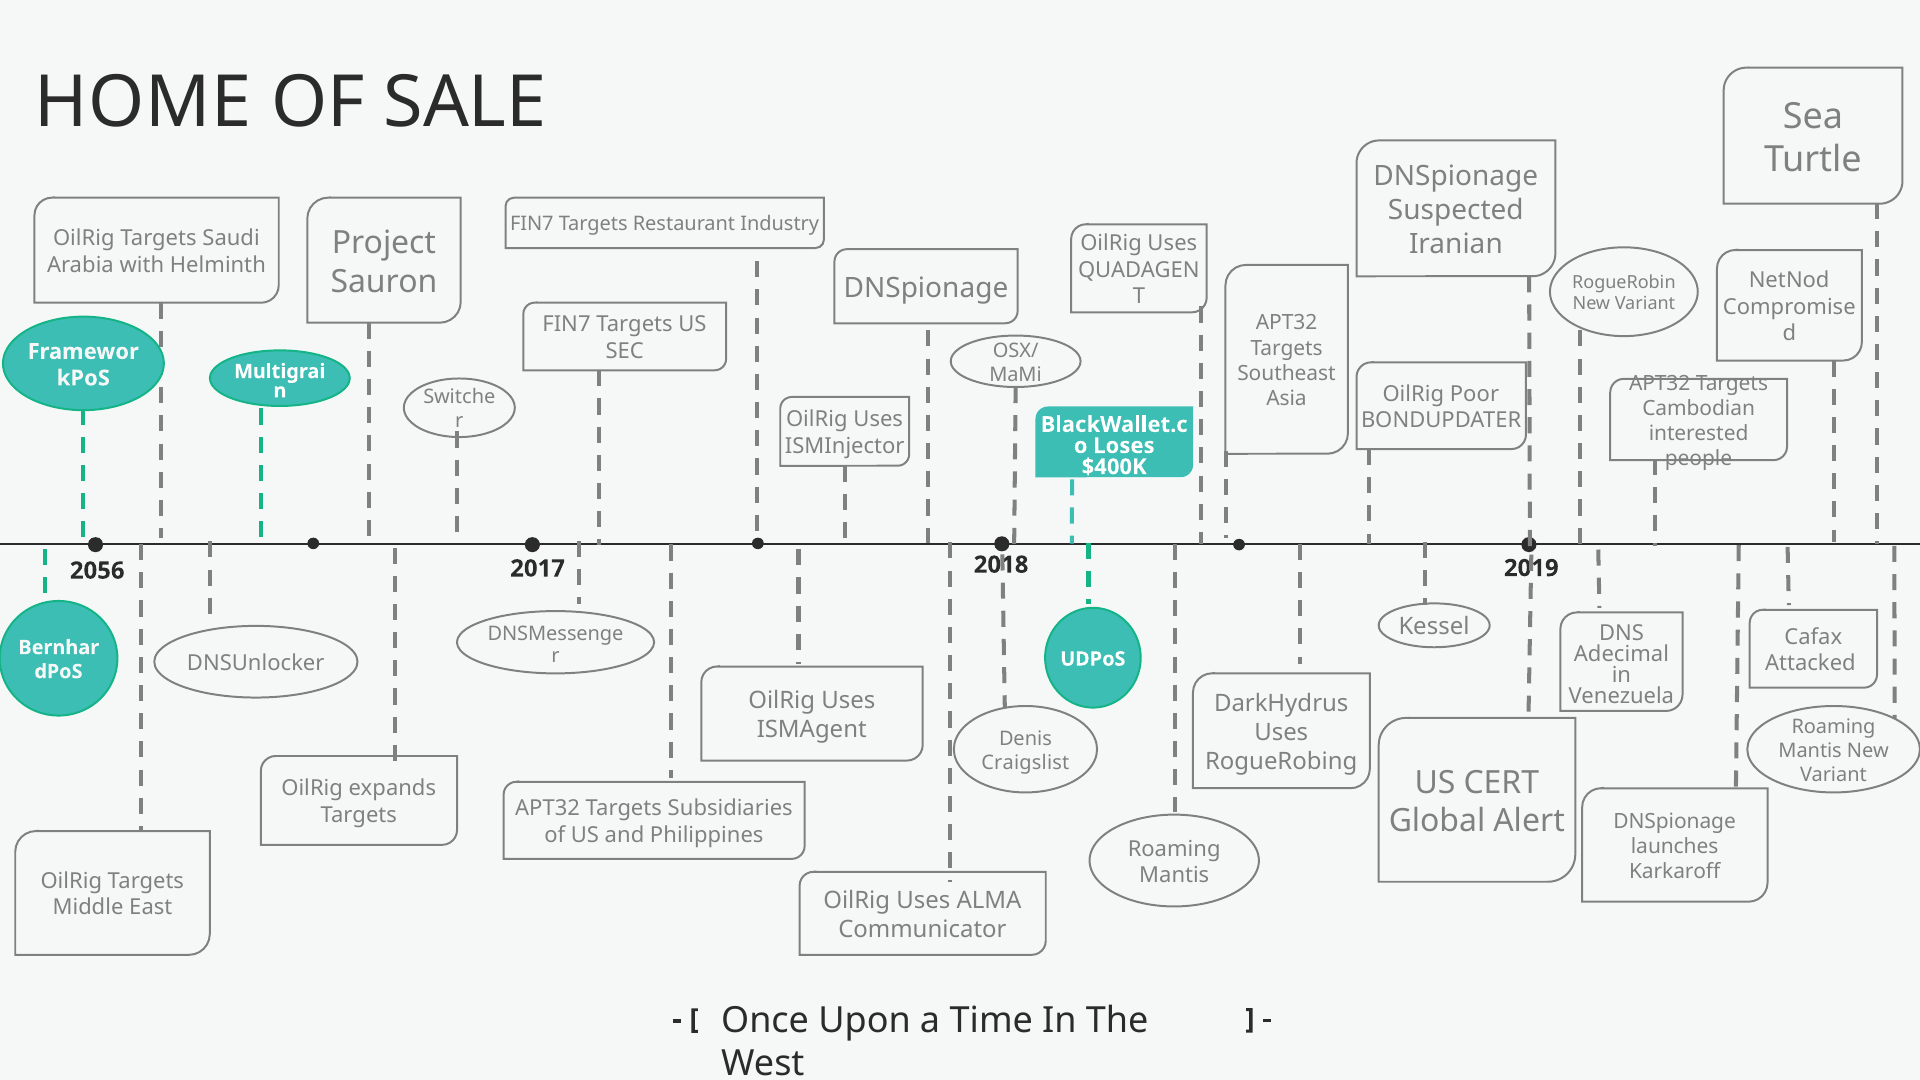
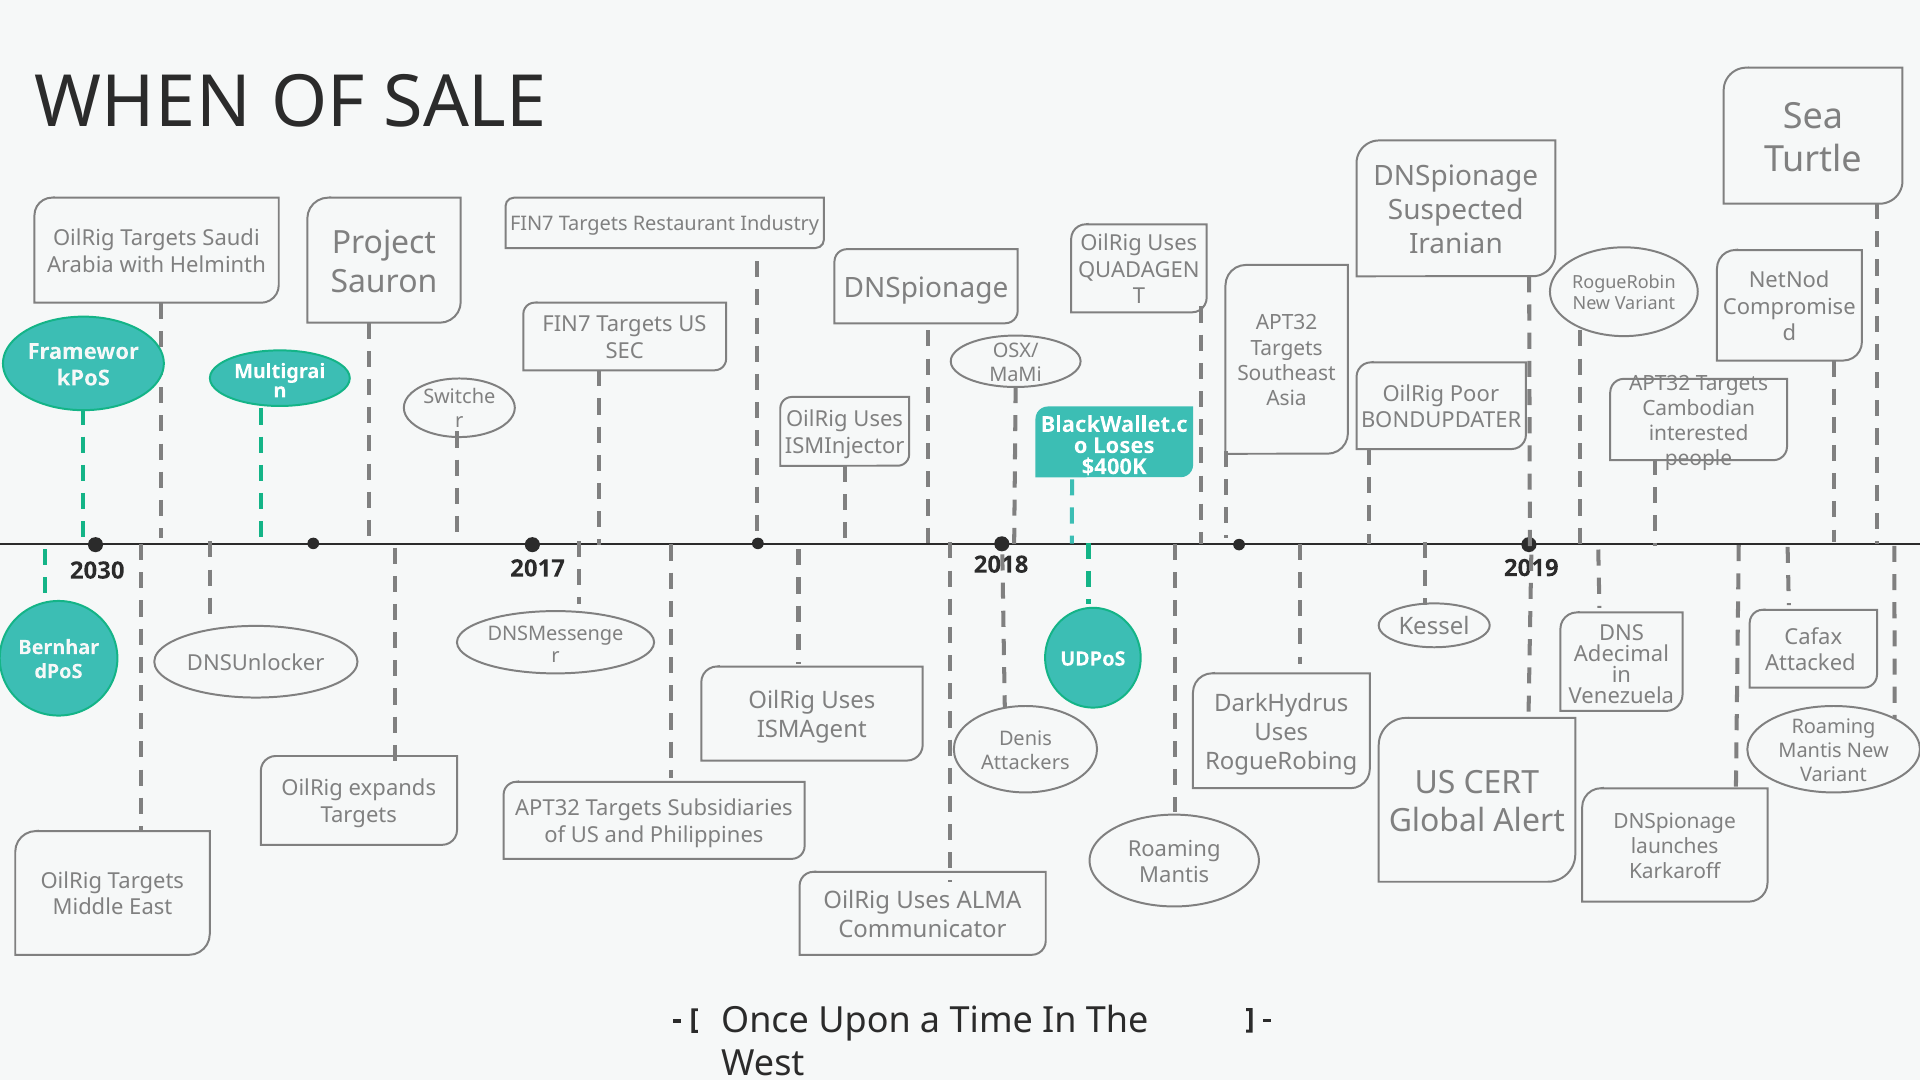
HOME: HOME -> WHEN (143, 102)
2056: 2056 -> 2030 (97, 571)
Craigslist: Craigslist -> Attackers (1025, 763)
